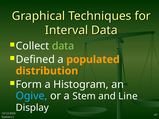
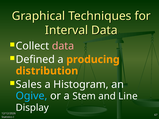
data colour: light green -> pink (63, 46)
populated: populated -> producing (93, 60)
Form: Form -> Sales (29, 85)
